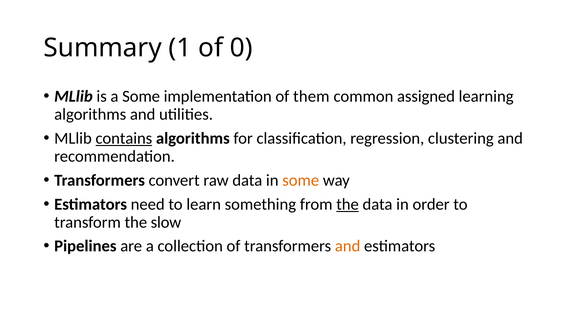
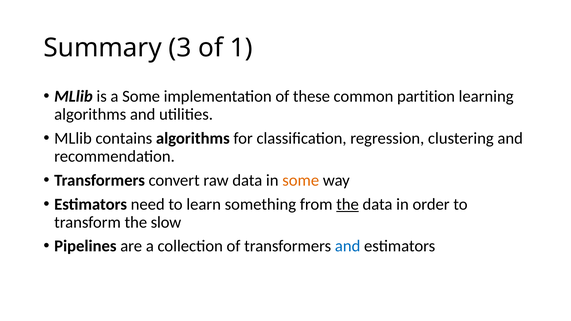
1: 1 -> 3 (180, 48)
0: 0 -> 1 (241, 48)
them: them -> these (311, 97)
assigned: assigned -> partition (426, 97)
contains underline: present -> none (124, 138)
and colour: orange -> blue (348, 246)
